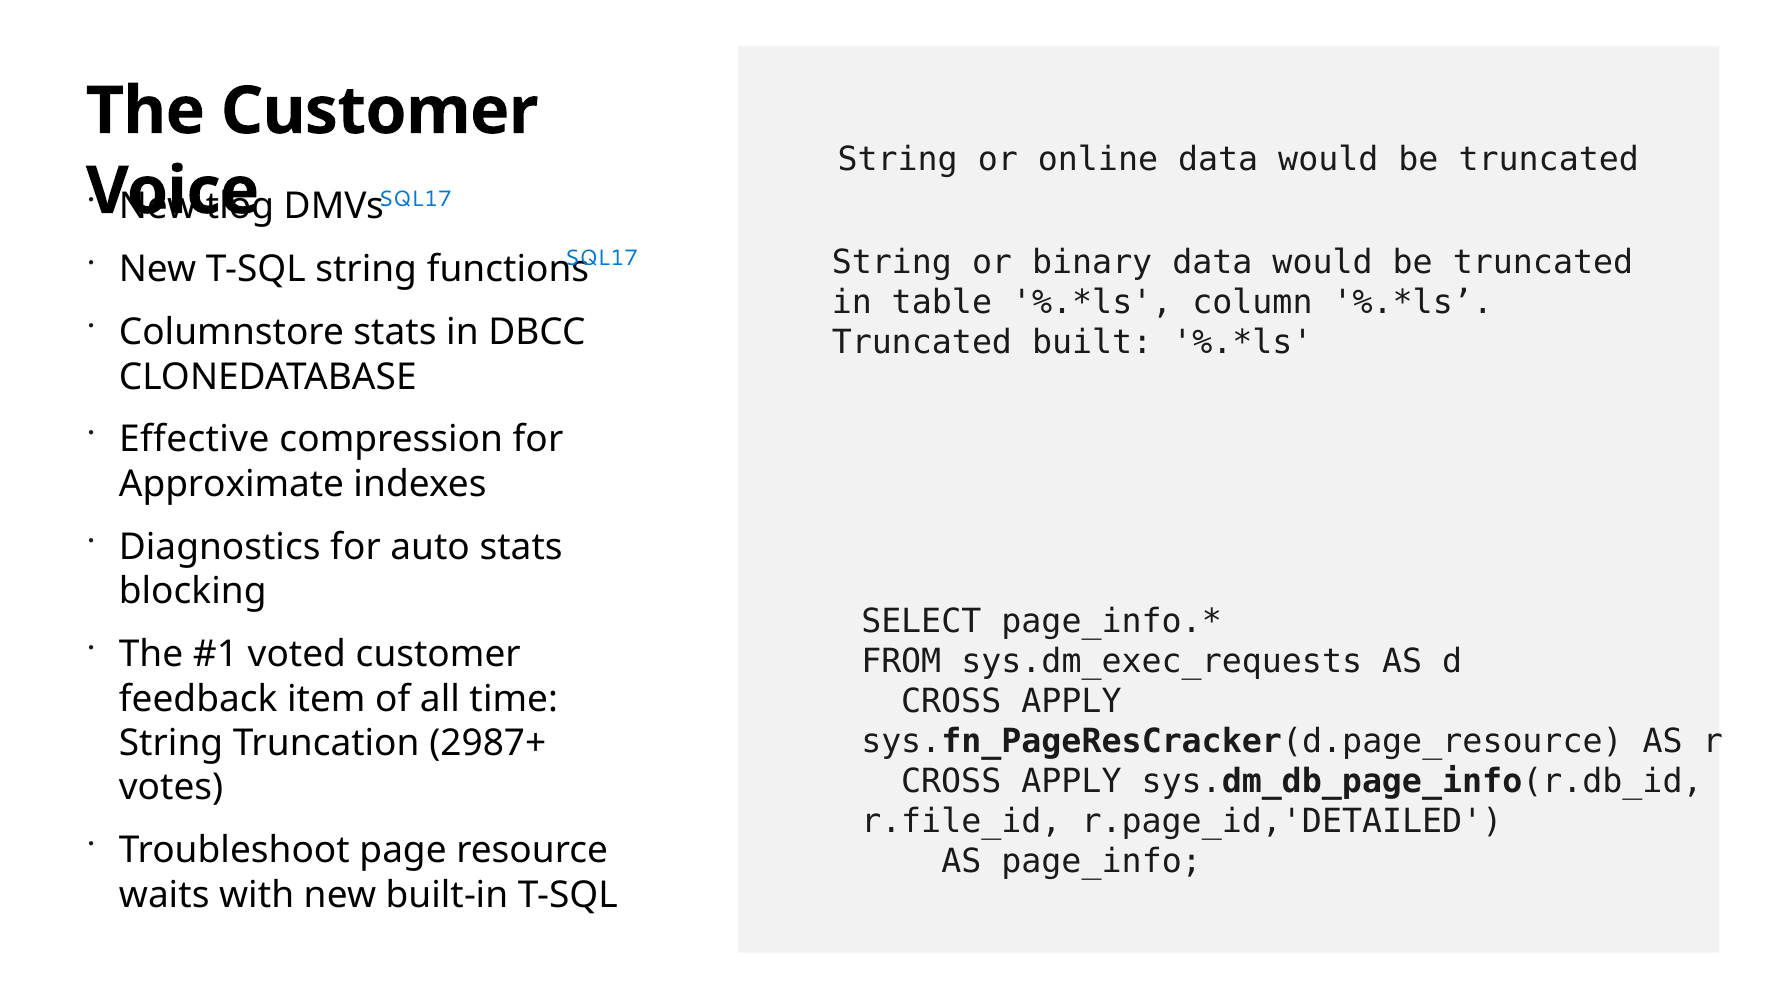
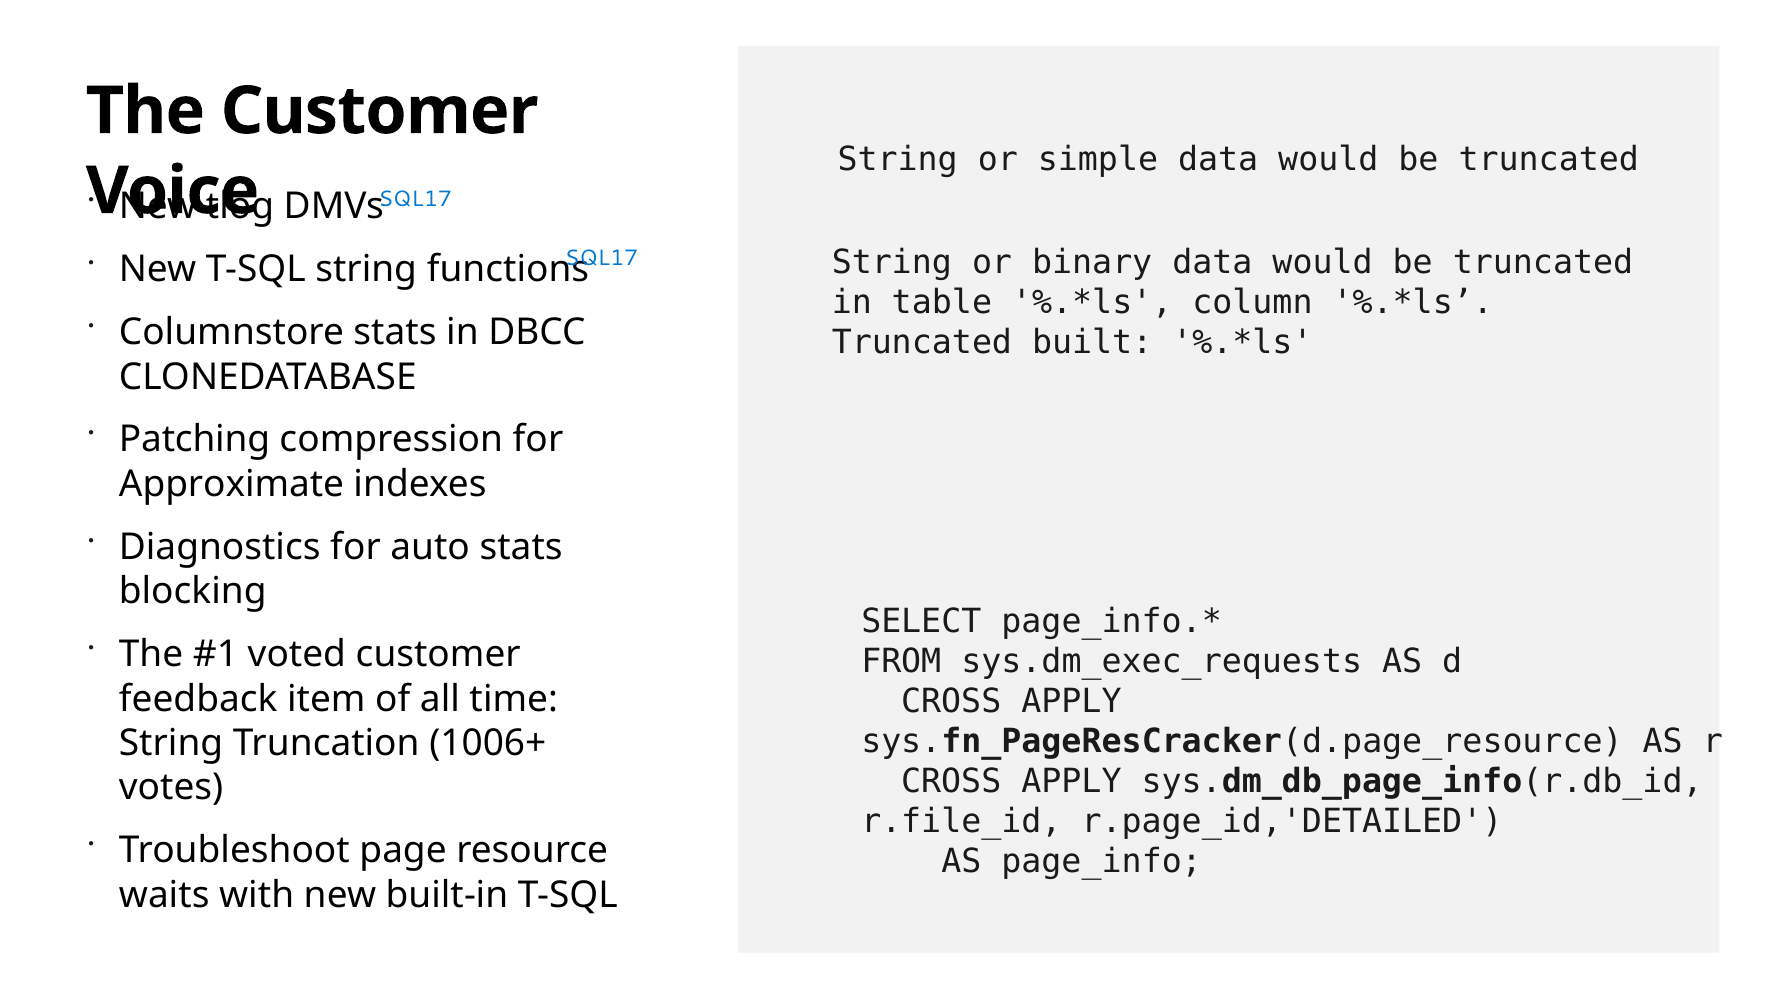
online: online -> simple (1098, 160)
Effective: Effective -> Patching (195, 440)
2987+: 2987+ -> 1006+ (488, 743)
